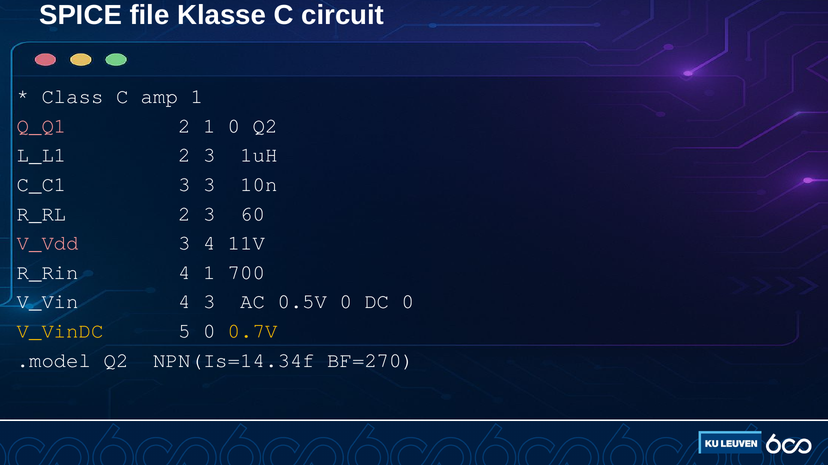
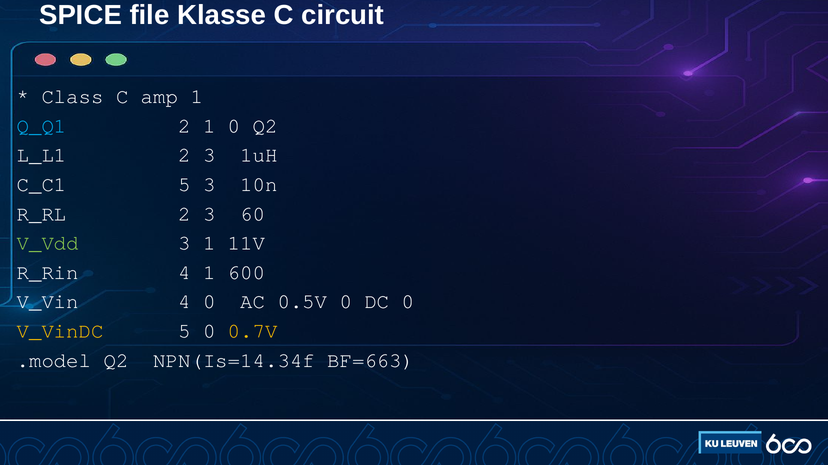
Q_Q1 colour: pink -> light blue (42, 126)
C_C1 3: 3 -> 5 (184, 185)
V_Vdd colour: pink -> light green (48, 243)
3 4: 4 -> 1 (209, 243)
700: 700 -> 600 (247, 273)
4 3: 3 -> 0 (209, 302)
BF=270: BF=270 -> BF=663 (371, 361)
